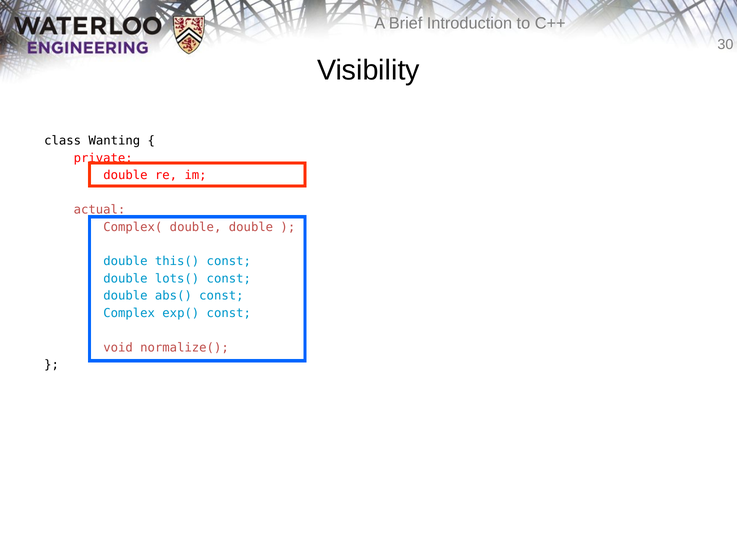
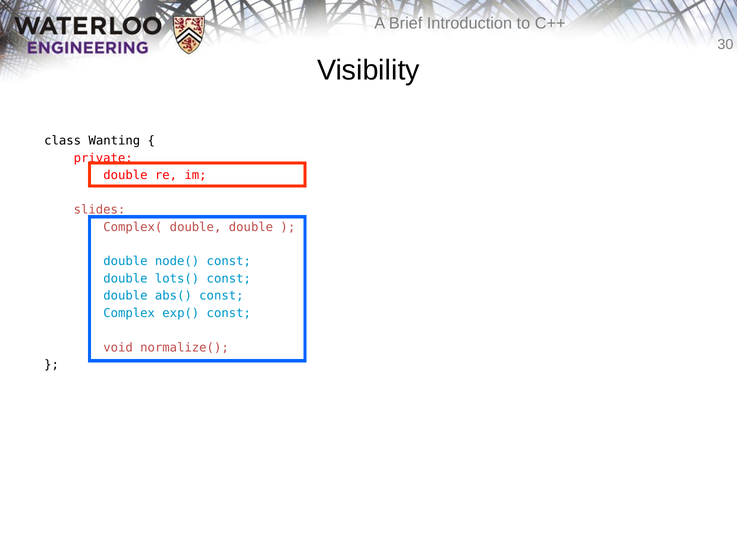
actual: actual -> slides (100, 210)
this(: this( -> node( (177, 261)
